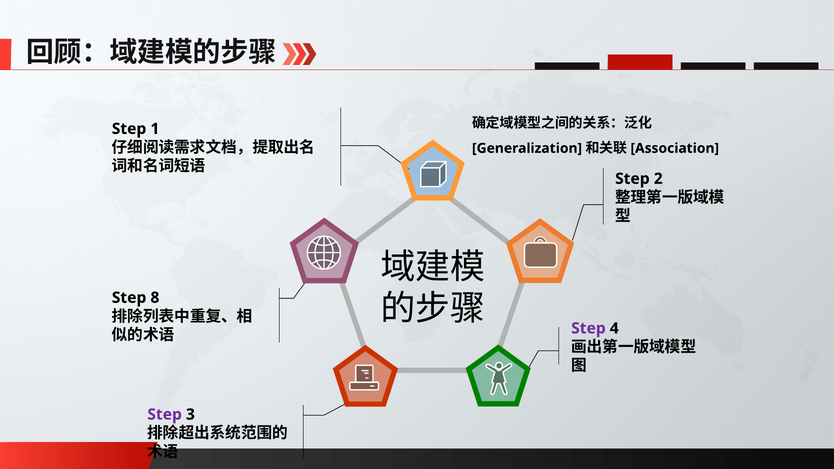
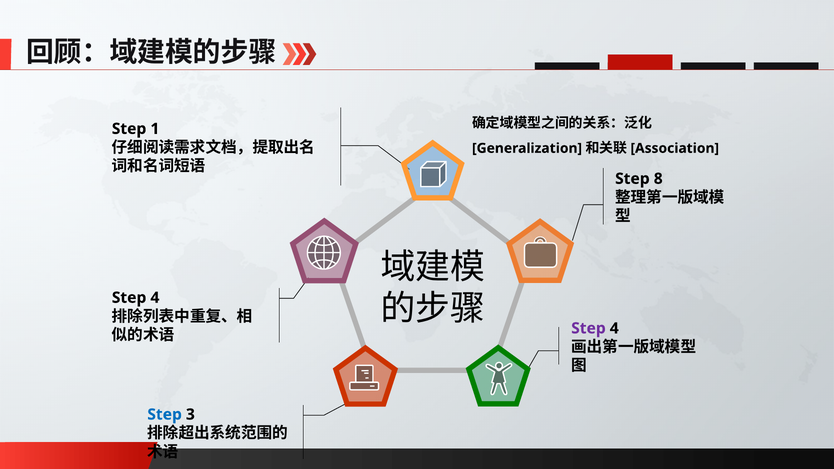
2: 2 -> 8 (658, 179)
8: 8 -> 4 (155, 298)
Step colour: purple -> blue (165, 415)
